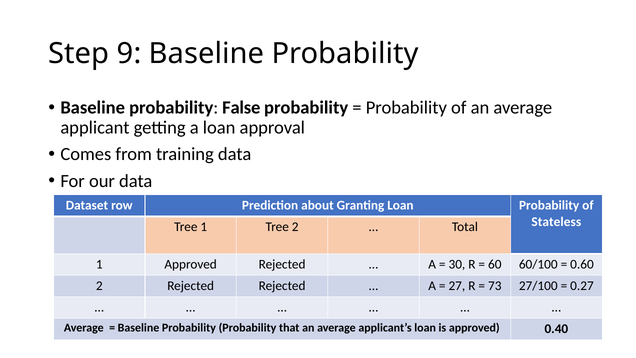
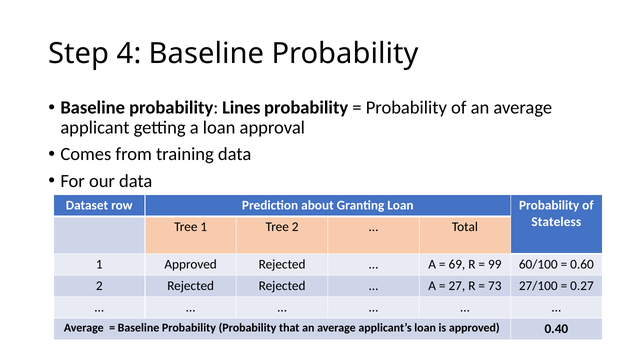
9: 9 -> 4 (129, 53)
False: False -> Lines (241, 108)
30: 30 -> 69 (457, 264)
60: 60 -> 99 (495, 264)
